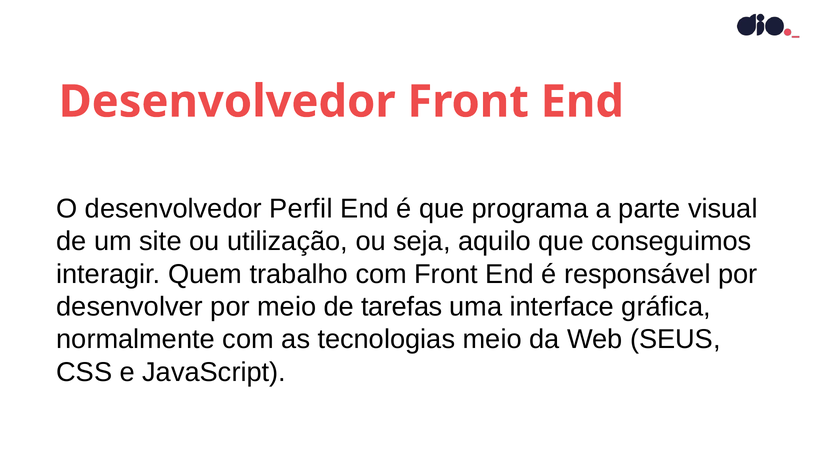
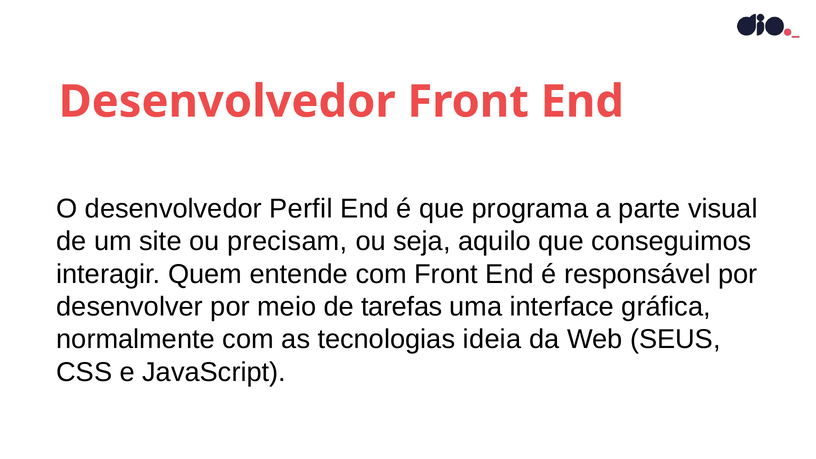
utilização: utilização -> precisam (287, 242)
trabalho: trabalho -> entende (299, 274)
tecnologias meio: meio -> ideia (492, 339)
